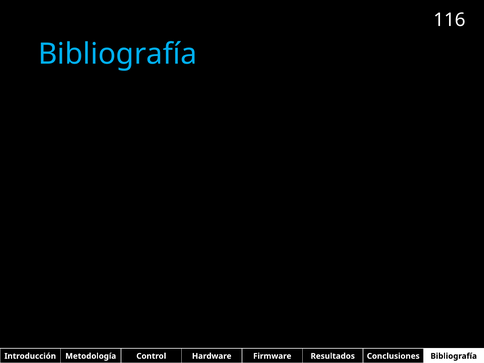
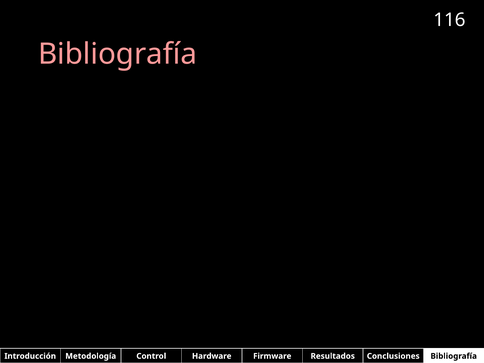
Bibliografía colour: light blue -> pink (118, 54)
